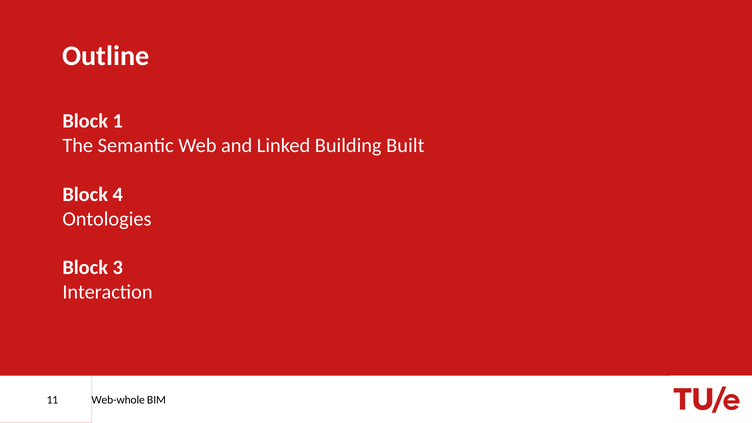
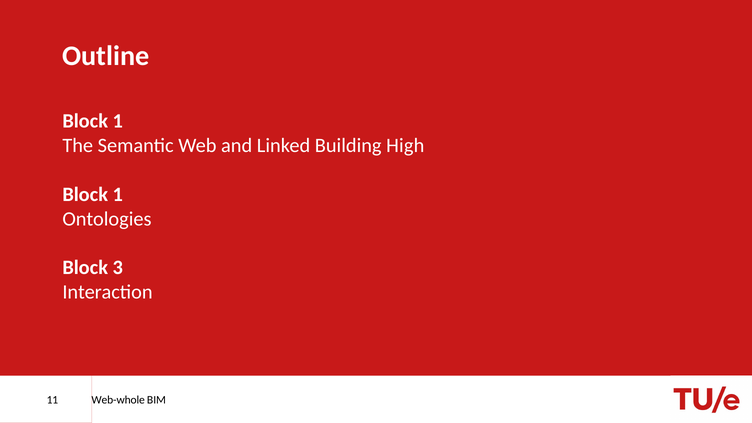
Built: Built -> High (405, 146)
4: 4 -> 1 (118, 194)
